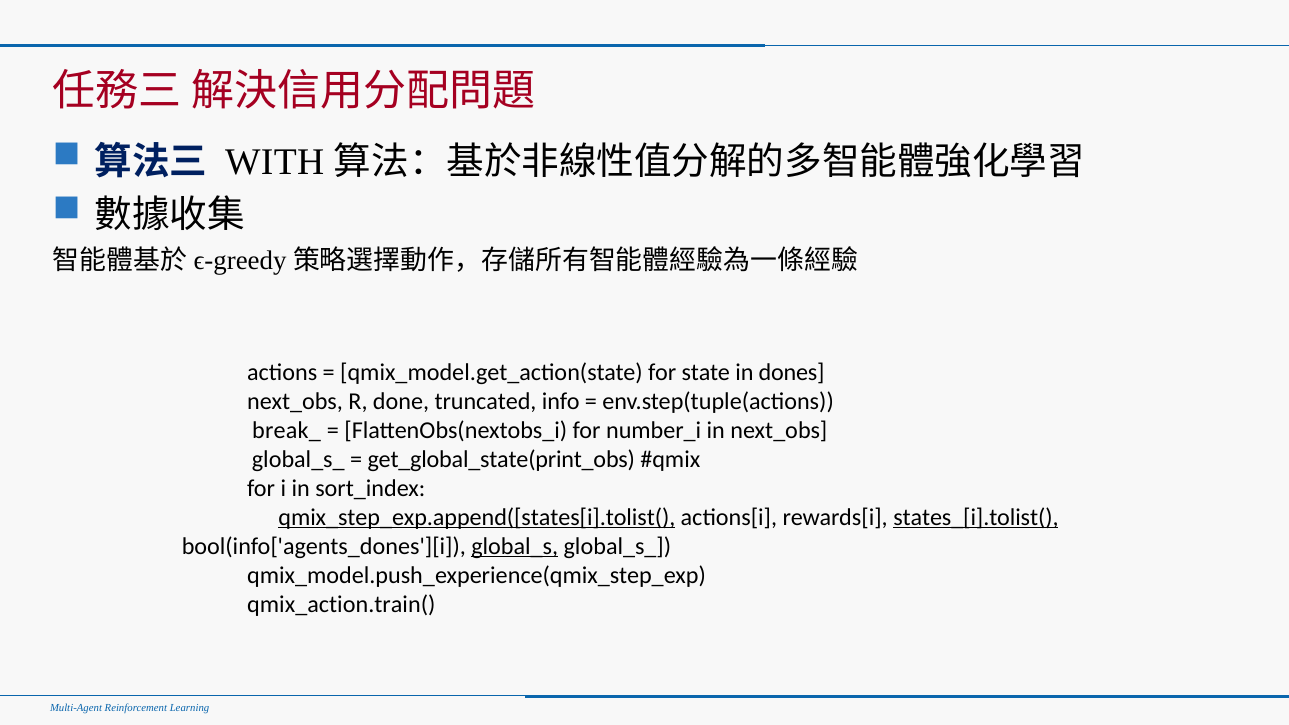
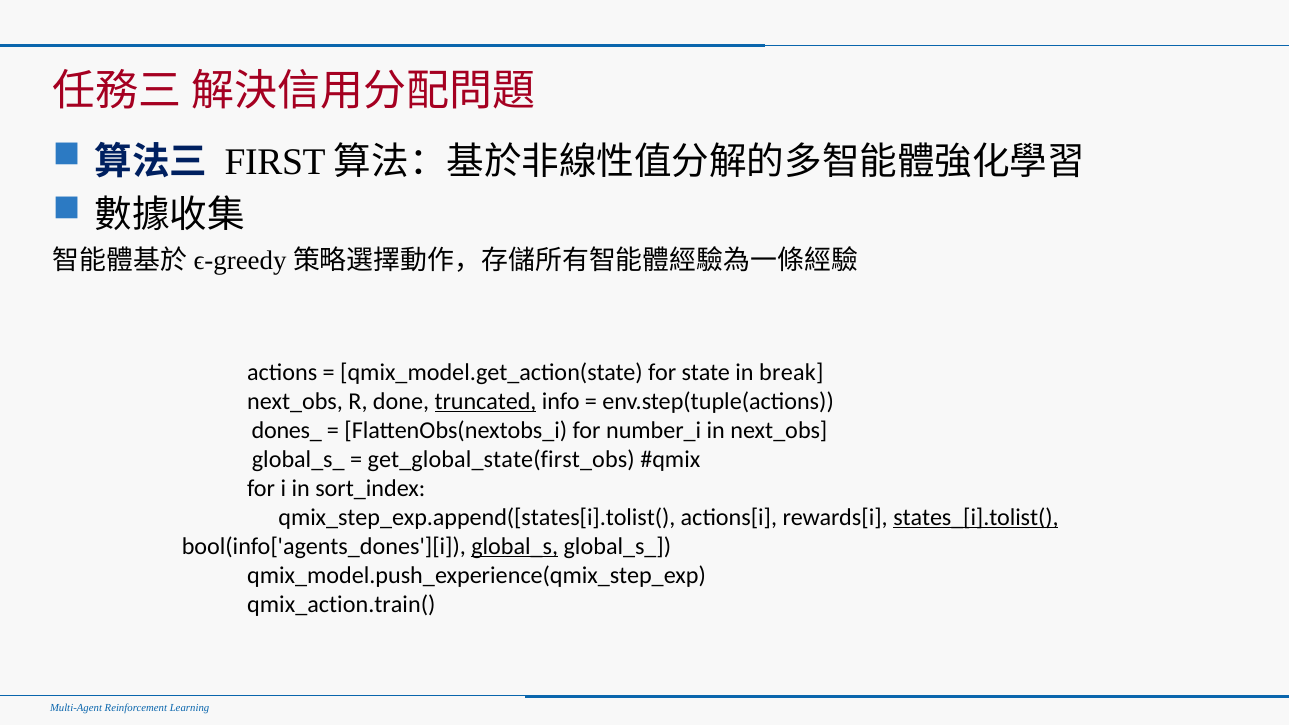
WITH: WITH -> FIRST (275, 162)
dones: dones -> break (791, 372)
truncated underline: none -> present (486, 401)
break_: break_ -> dones_ (287, 430)
get_global_state(print_obs: get_global_state(print_obs -> get_global_state(first_obs (501, 459)
qmix_step_exp.append([states[i].tolist( underline: present -> none (477, 517)
